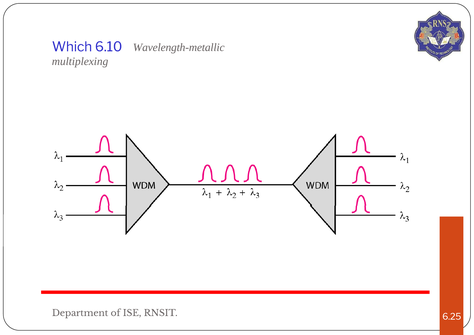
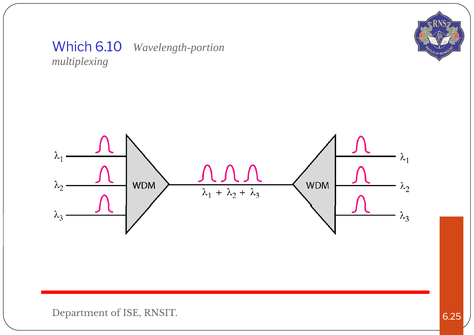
Wavelength-metallic: Wavelength-metallic -> Wavelength-portion (179, 48)
